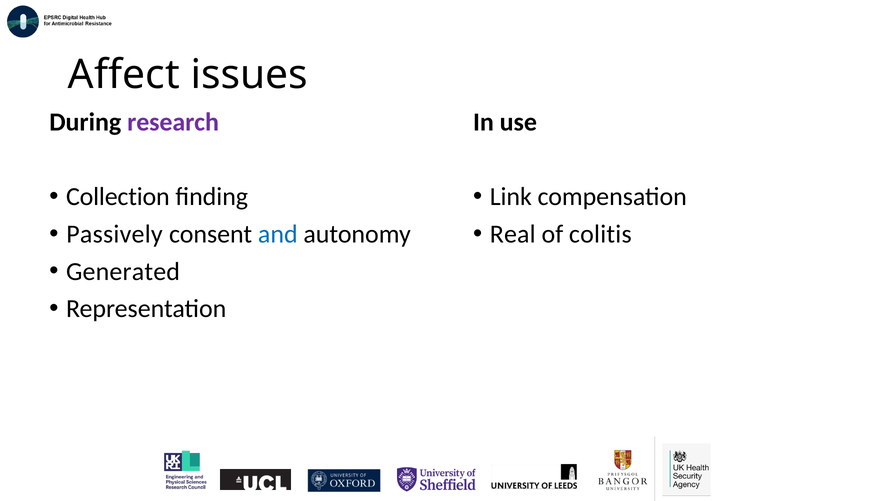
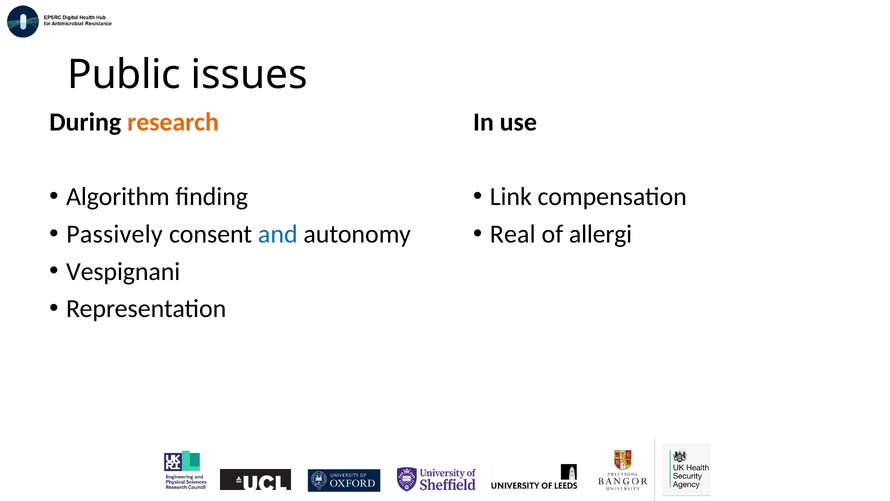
Affect: Affect -> Public (124, 75)
research colour: purple -> orange (173, 122)
Collection: Collection -> Algorithm (118, 197)
colitis: colitis -> allergi (601, 234)
Generated: Generated -> Vespignani (123, 271)
